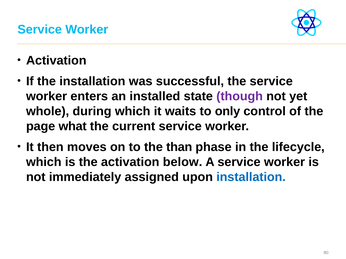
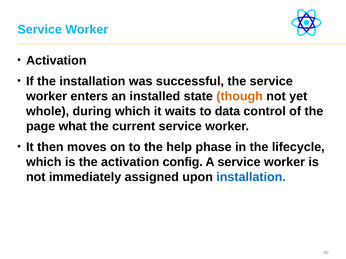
though colour: purple -> orange (240, 96)
only: only -> data (228, 111)
than: than -> help (179, 147)
below: below -> config (183, 162)
